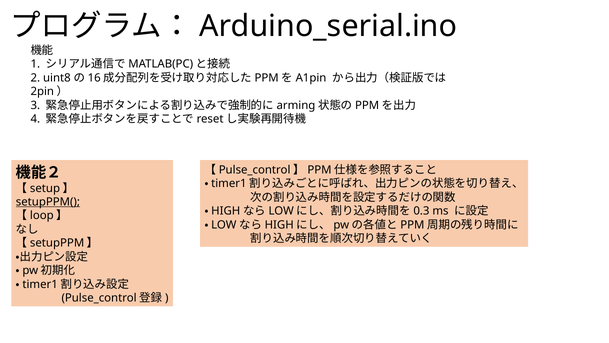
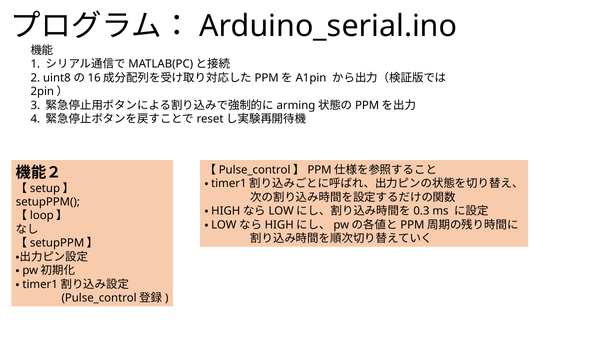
setupPPM( underline: present -> none (48, 202)
